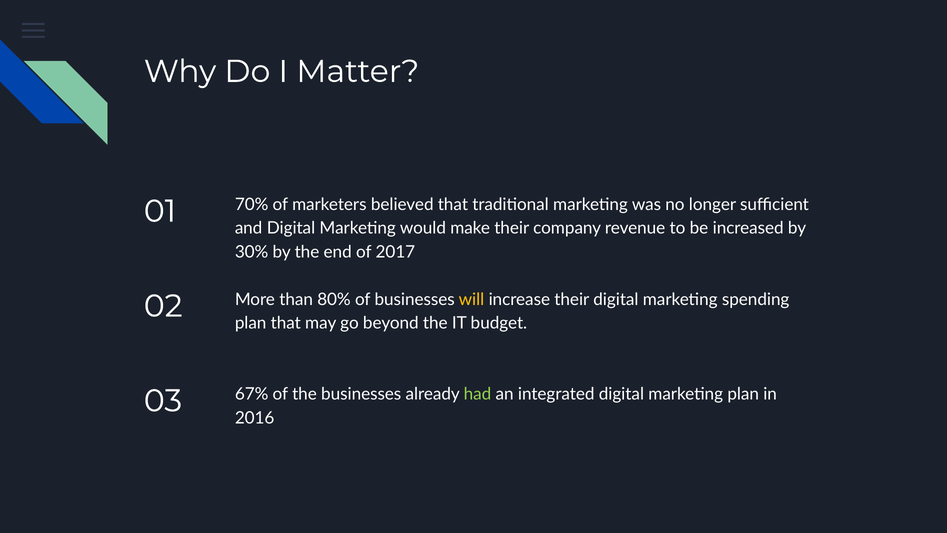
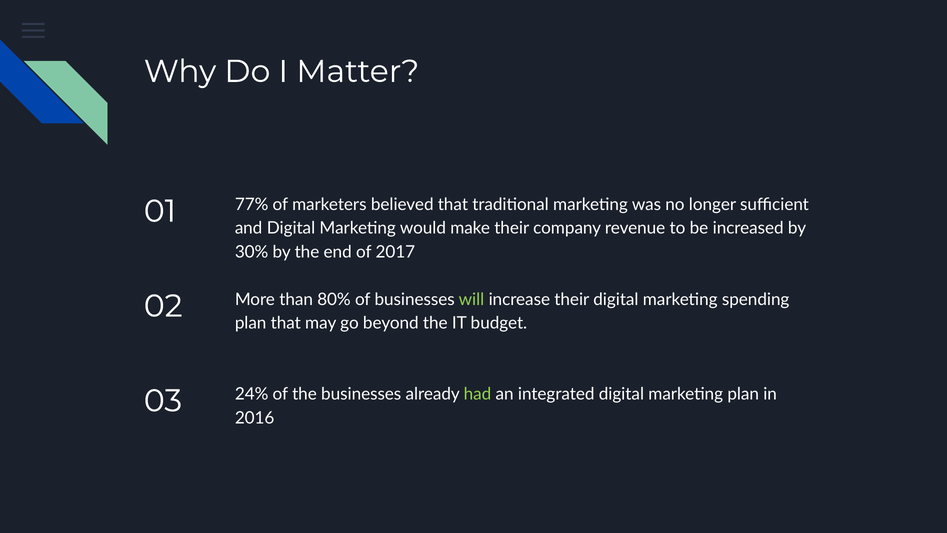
70%: 70% -> 77% (252, 205)
will colour: yellow -> light green (471, 299)
67%: 67% -> 24% (252, 394)
